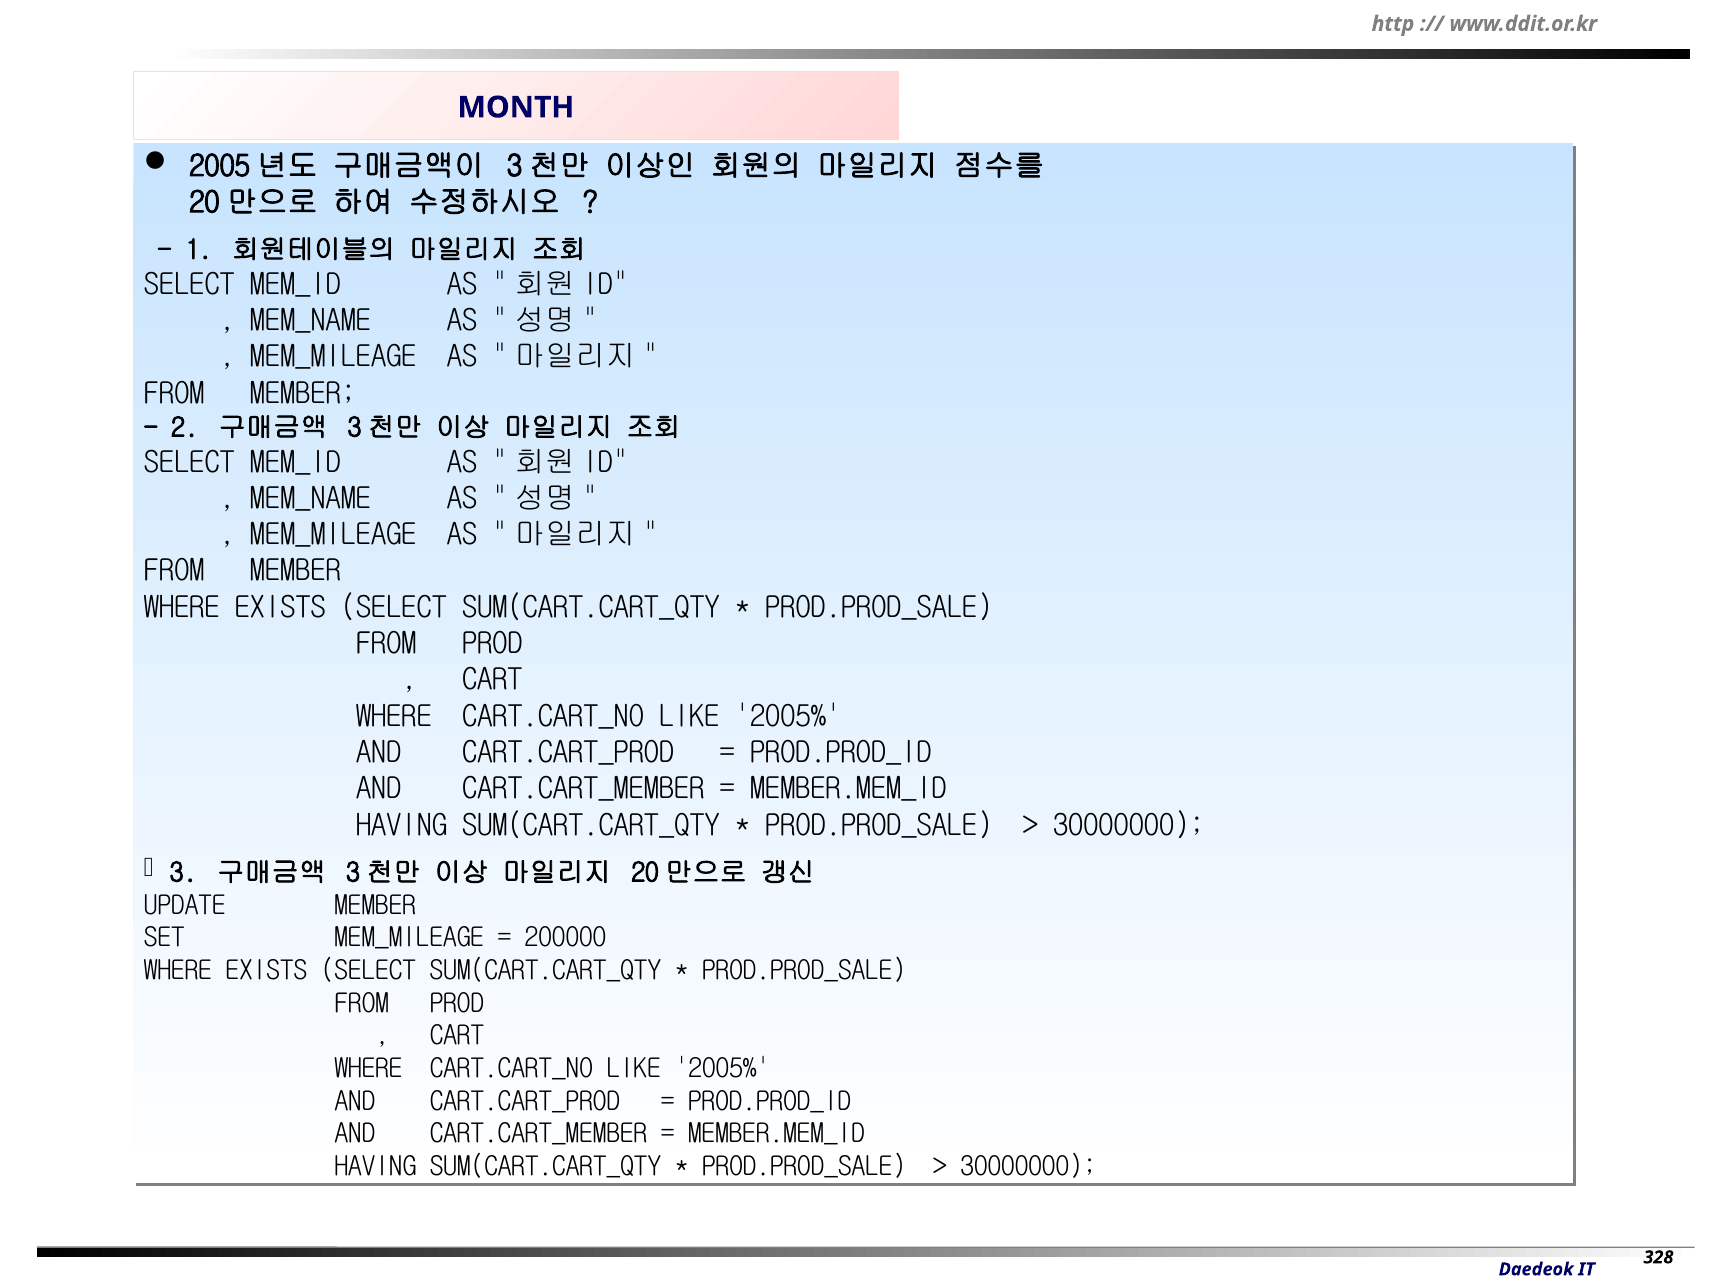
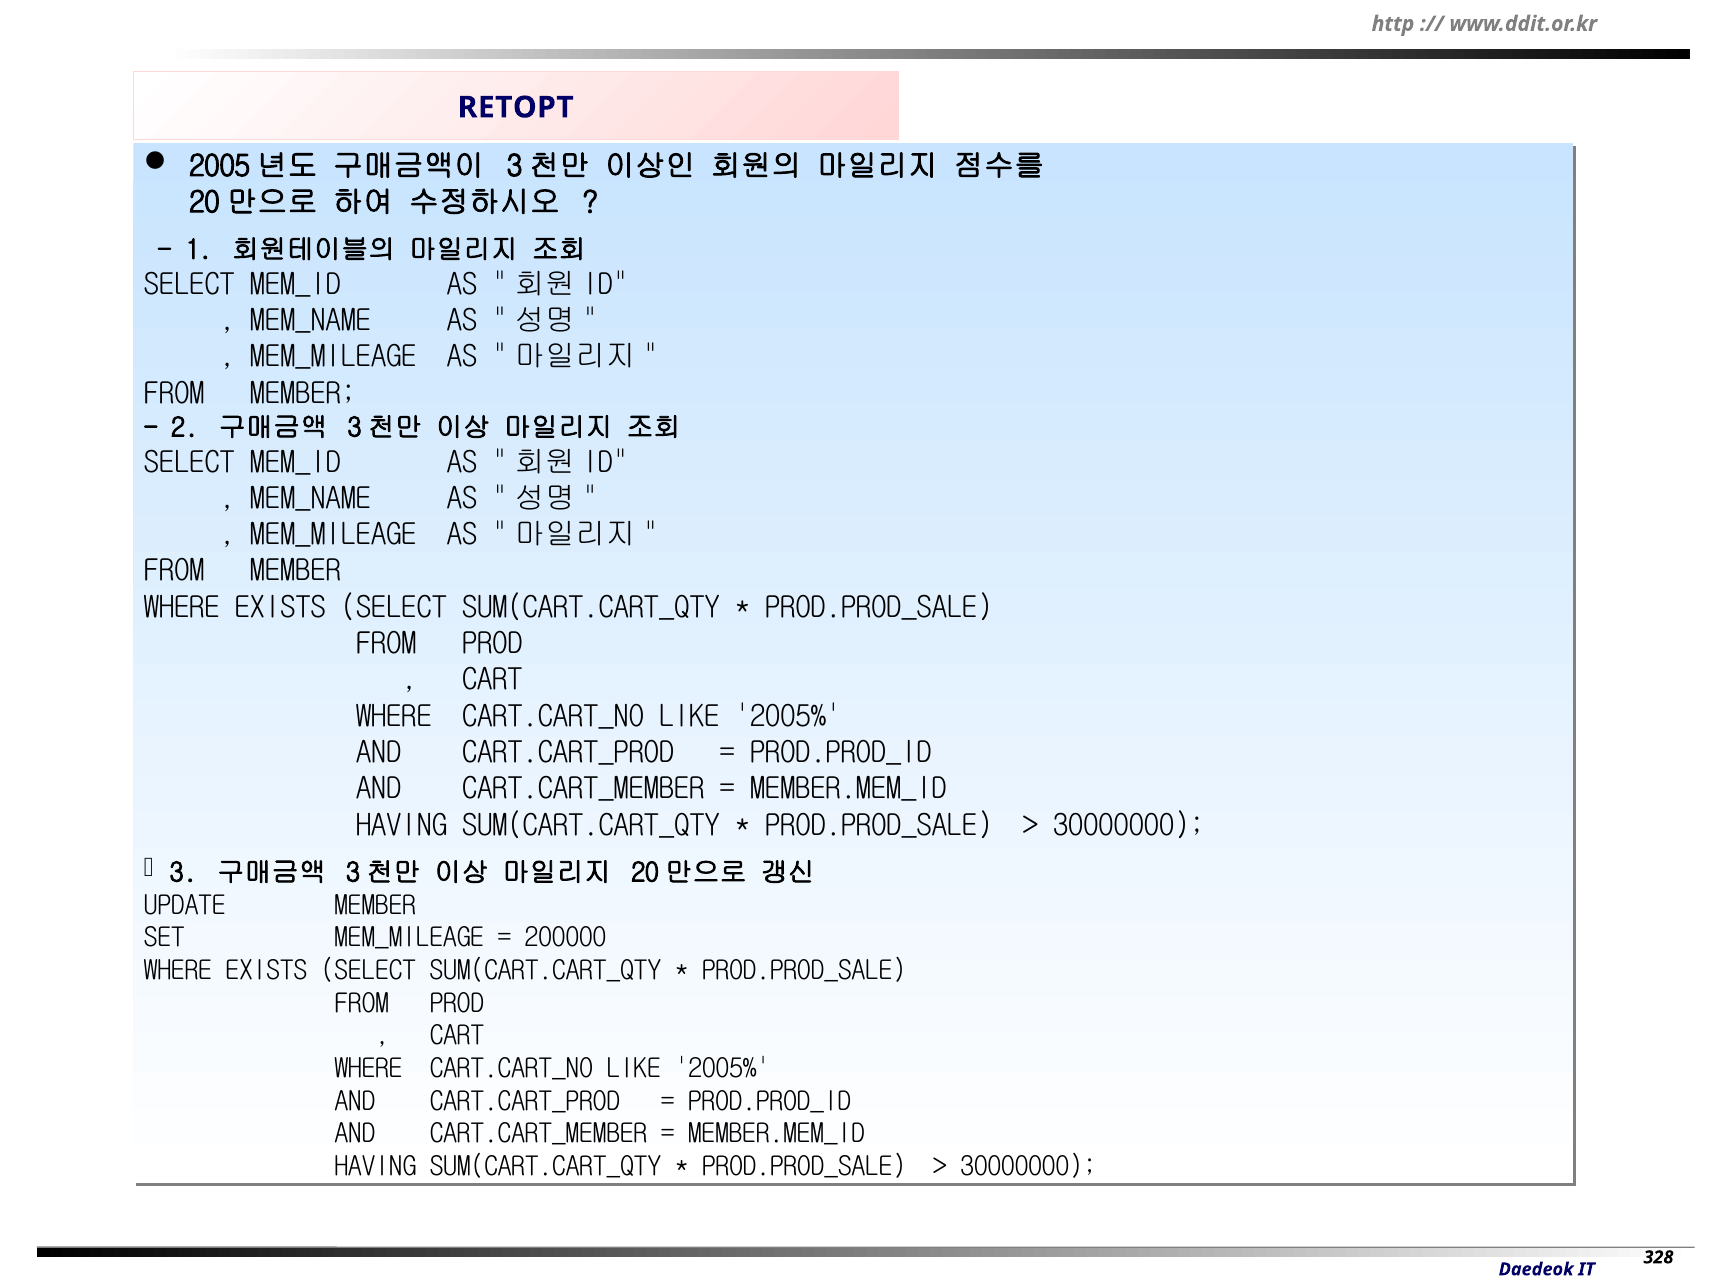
MONTH: MONTH -> RETOPT (516, 107)
